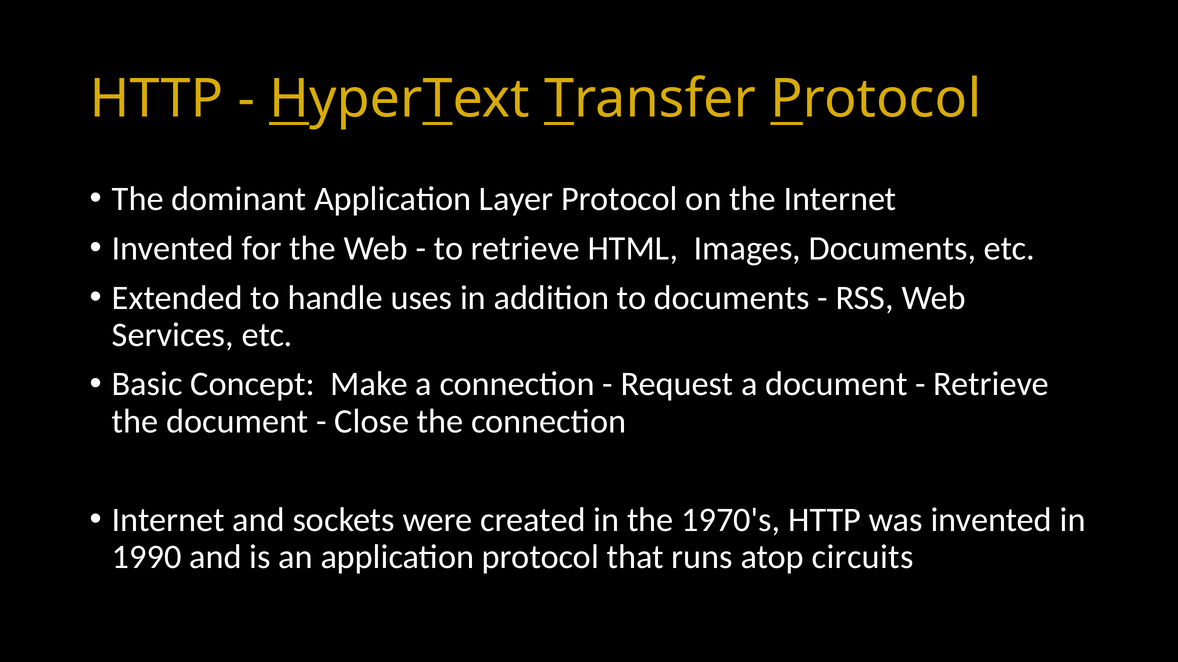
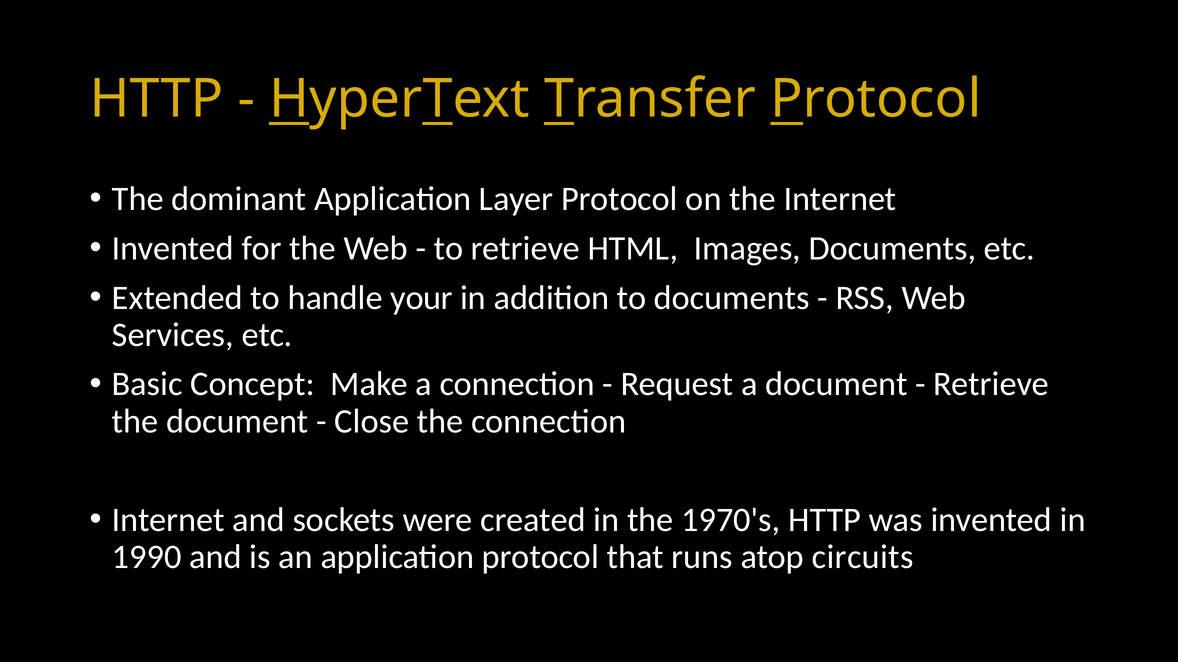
uses: uses -> your (422, 298)
